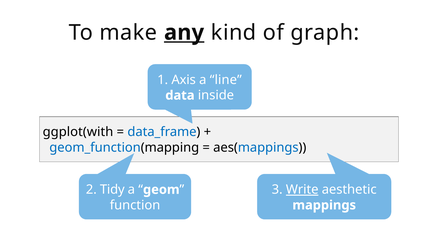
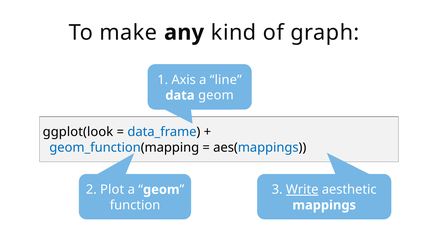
any underline: present -> none (184, 32)
data inside: inside -> geom (216, 95)
ggplot(with: ggplot(with -> ggplot(look (78, 132)
Tidy: Tidy -> Plot (112, 189)
